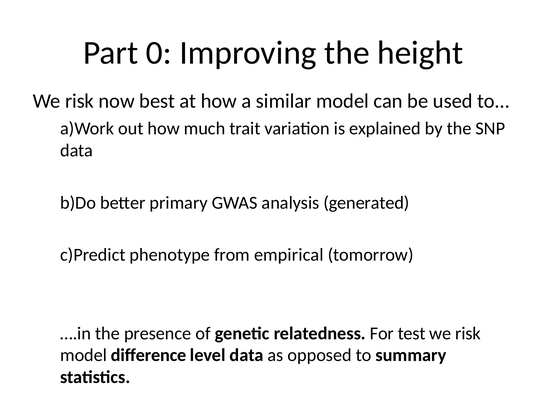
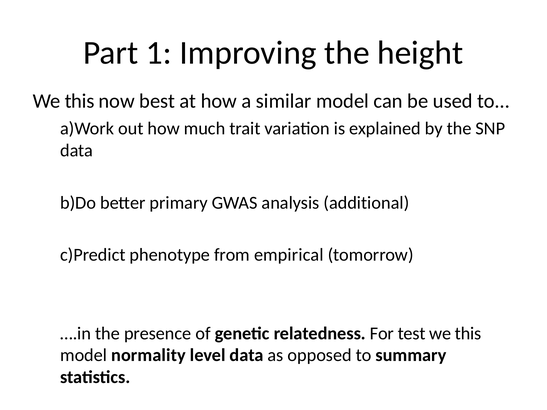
0: 0 -> 1 (159, 53)
risk: risk -> this (80, 101)
generated: generated -> additional (366, 203)
risk: risk -> this (468, 334)
difference: difference -> normality (148, 355)
